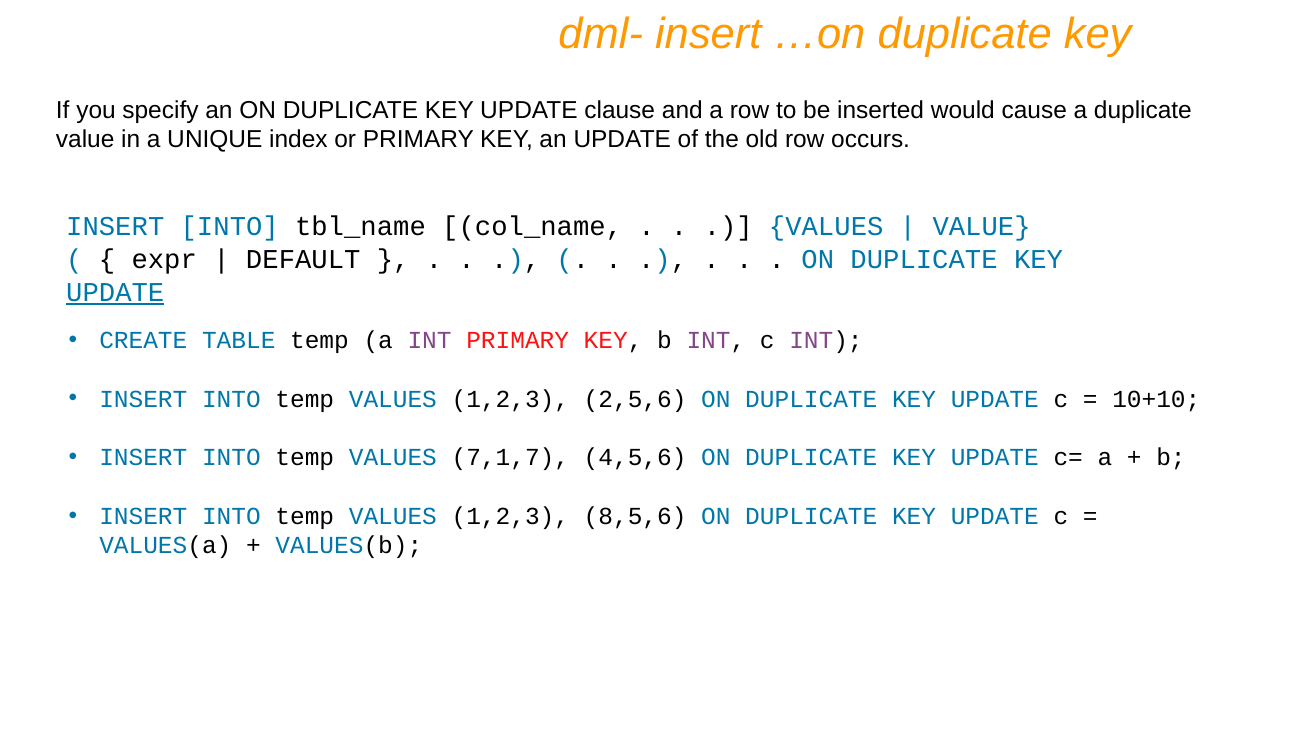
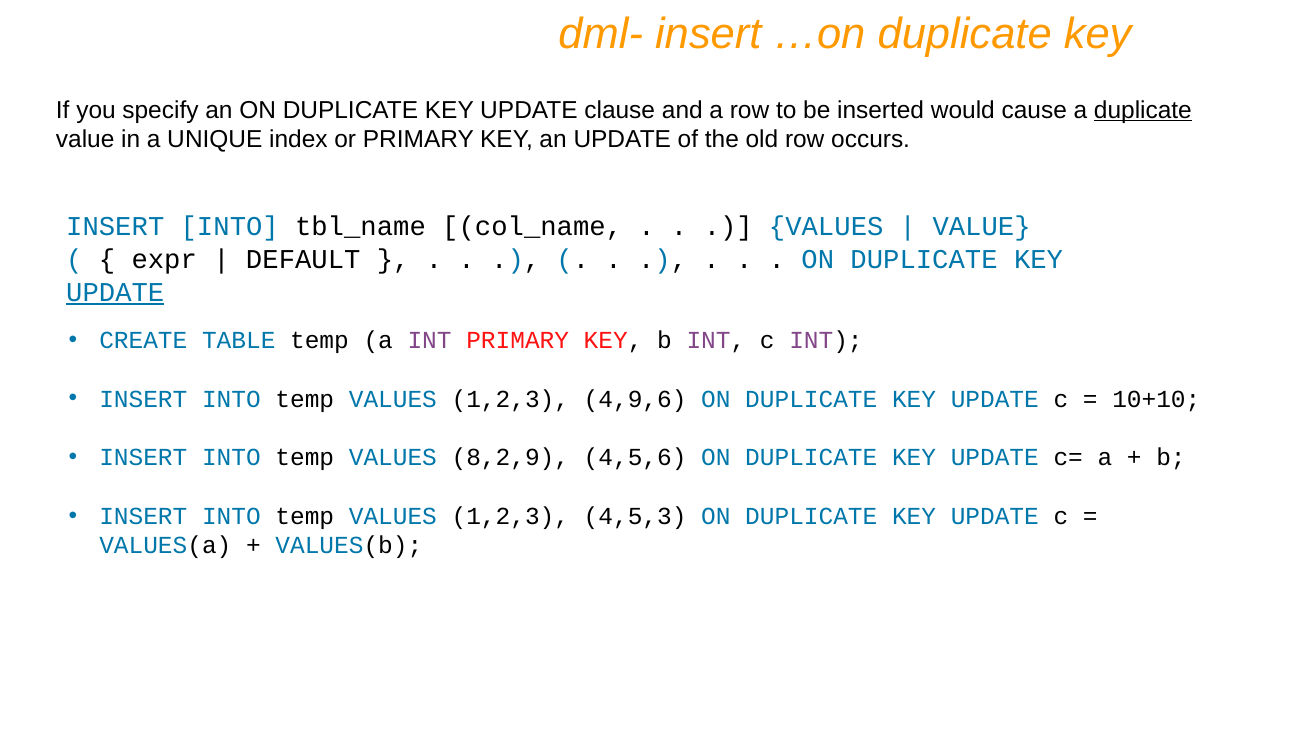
duplicate underline: none -> present (1143, 110)
2,5,6: 2,5,6 -> 4,9,6 (635, 399)
7,1,7: 7,1,7 -> 8,2,9 (510, 458)
8,5,6: 8,5,6 -> 4,5,3 (635, 516)
